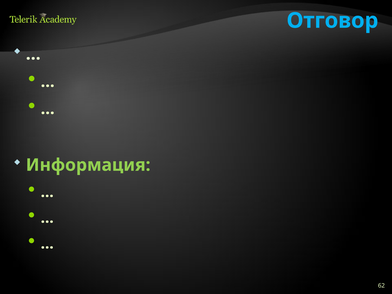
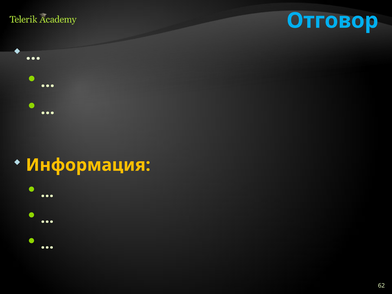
Информация colour: light green -> yellow (88, 165)
